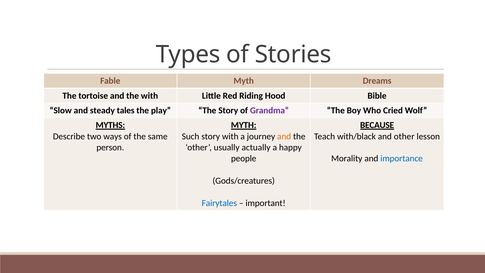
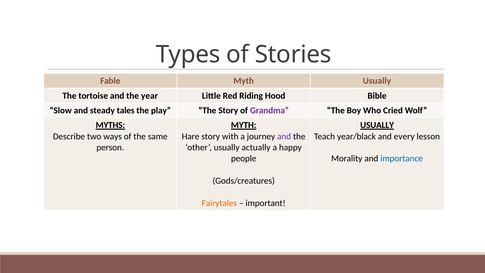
Myth Dreams: Dreams -> Usually (377, 81)
the with: with -> year (149, 96)
BECAUSE: BECAUSE -> USUALLY (377, 125)
Such: Such -> Hare (191, 136)
and colour: orange -> purple (284, 136)
with/black: with/black -> year/black (356, 136)
and other: other -> every (404, 136)
Fairytales colour: blue -> orange (219, 203)
